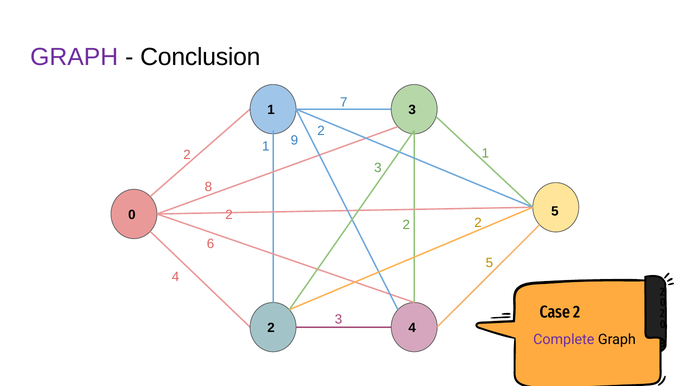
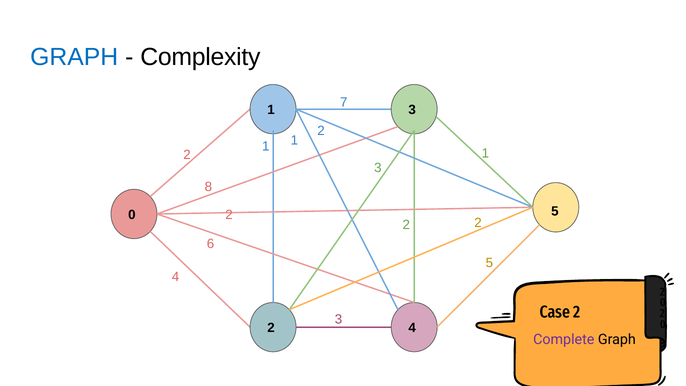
GRAPH colour: purple -> blue (74, 57)
Conclusion: Conclusion -> Complexity (200, 57)
1 9: 9 -> 1 (294, 140)
